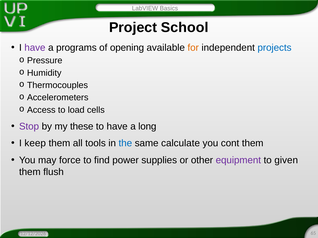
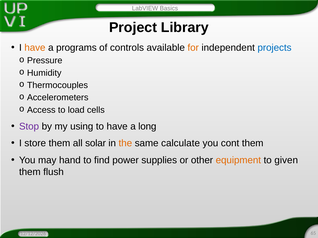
School: School -> Library (185, 27)
have colour: purple -> orange (35, 48)
opening: opening -> controls (127, 48)
these: these -> using (82, 127)
keep: keep -> store (35, 144)
tools: tools -> solar (96, 144)
the colour: blue -> orange (125, 144)
force: force -> hand (70, 161)
equipment colour: purple -> orange (238, 161)
